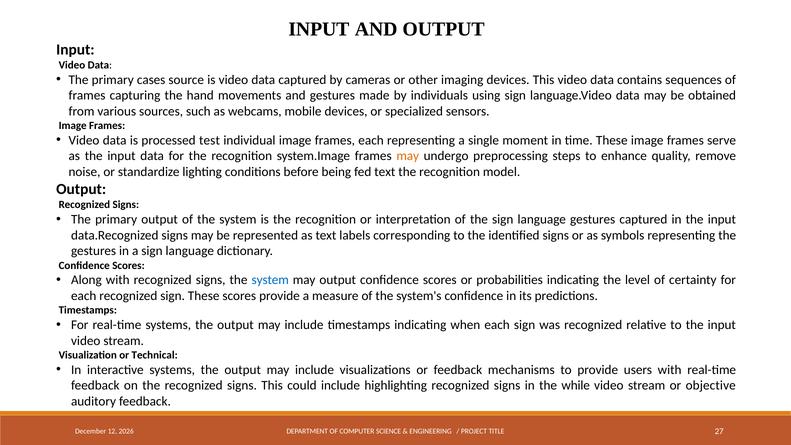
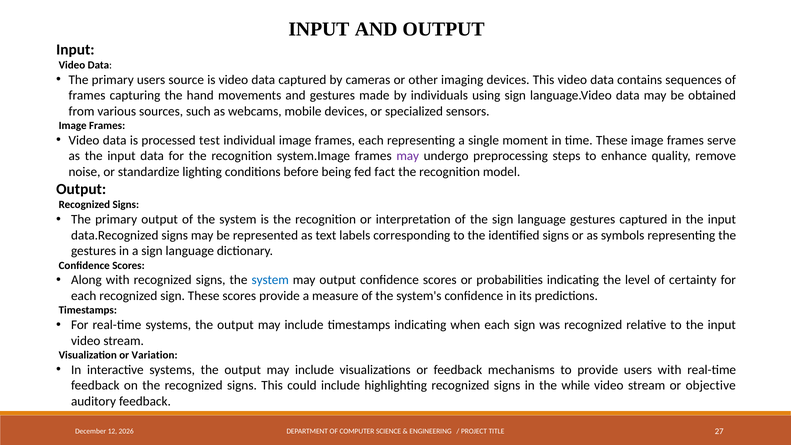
primary cases: cases -> users (151, 80)
may colour: orange -> purple (408, 156)
fed text: text -> fact (385, 172)
Technical: Technical -> Variation (155, 355)
